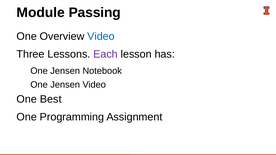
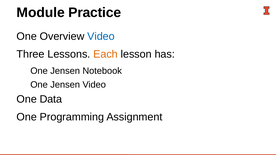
Passing: Passing -> Practice (95, 13)
Each colour: purple -> orange (106, 54)
Best: Best -> Data (51, 99)
